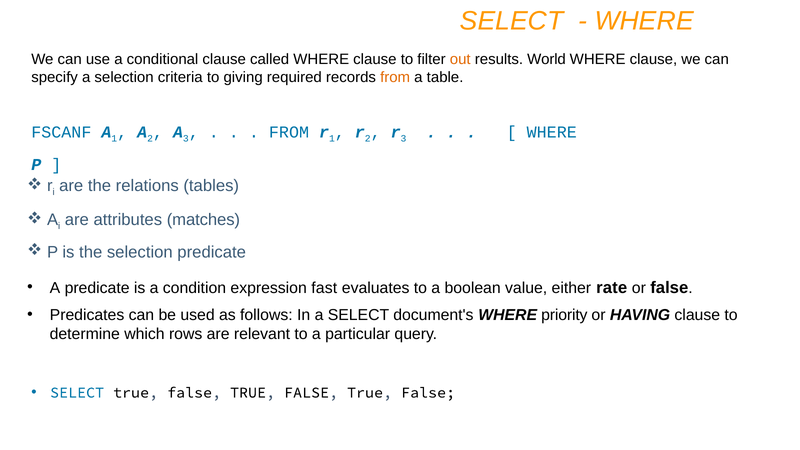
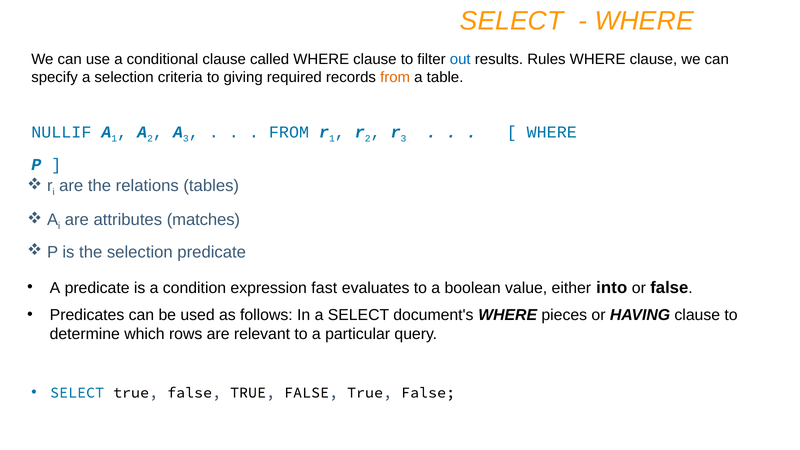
out colour: orange -> blue (460, 59)
World: World -> Rules (546, 59)
FSCANF: FSCANF -> NULLIF (61, 132)
rate: rate -> into (612, 288)
priority: priority -> pieces (564, 315)
